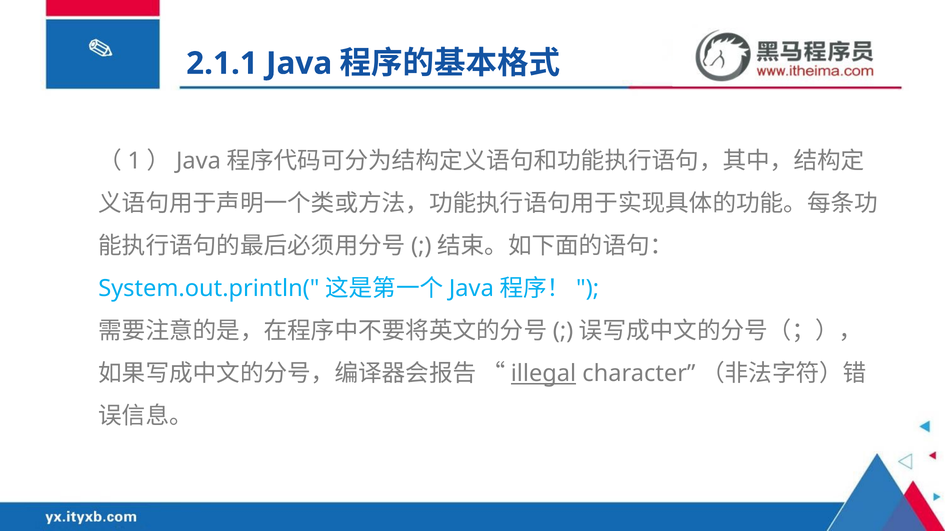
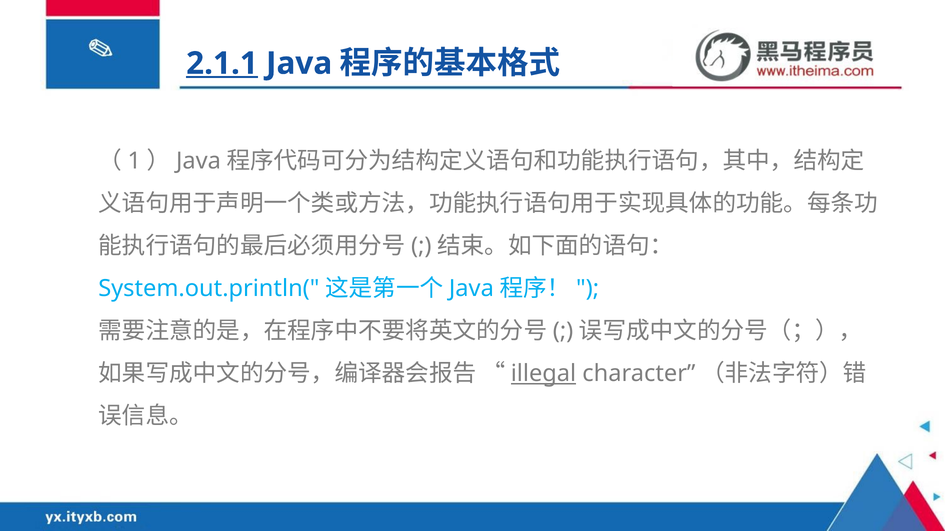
2.1.1 underline: none -> present (222, 63)
